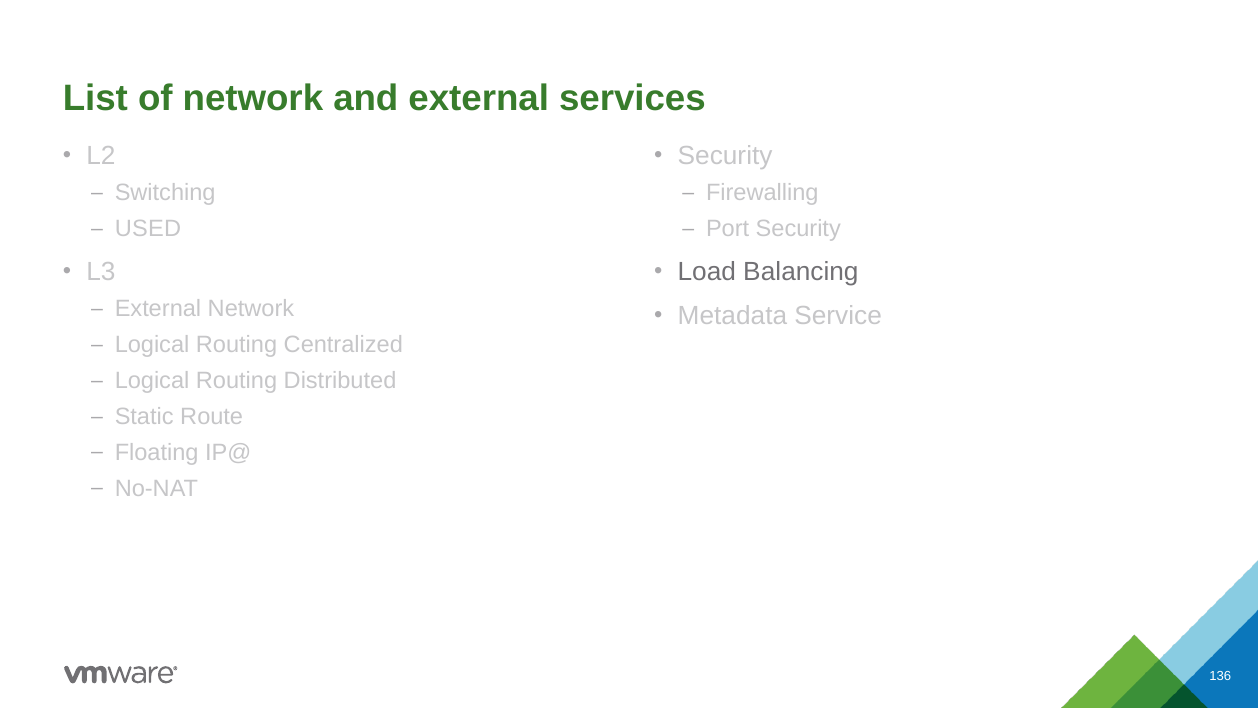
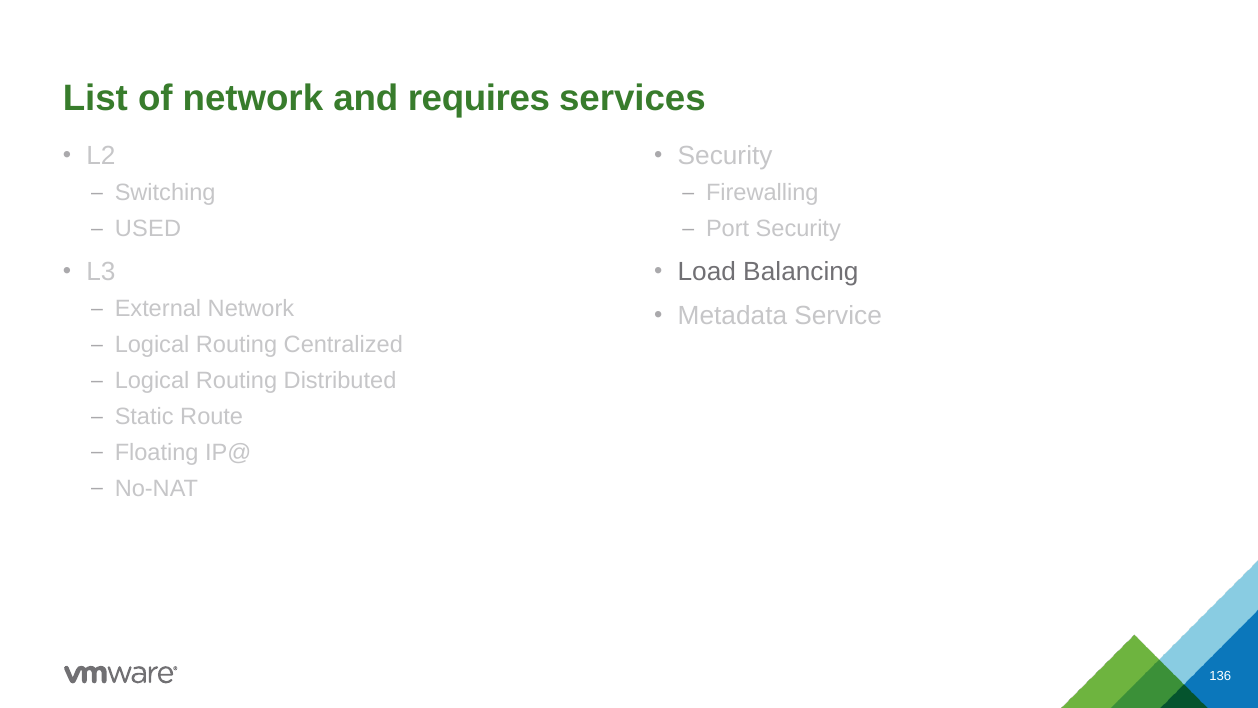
and external: external -> requires (479, 98)
